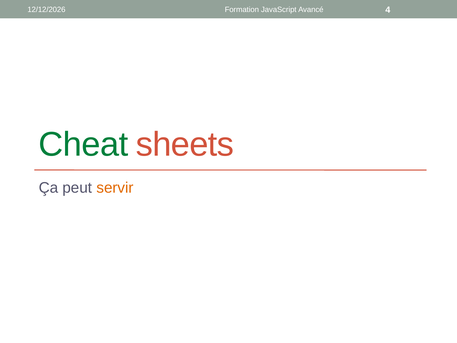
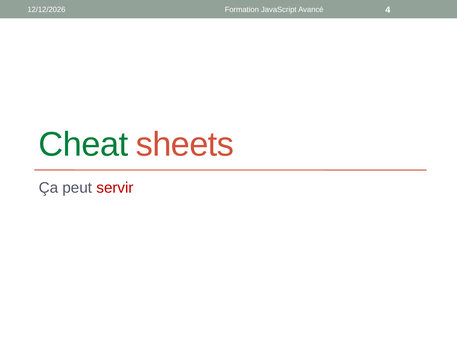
servir colour: orange -> red (115, 188)
